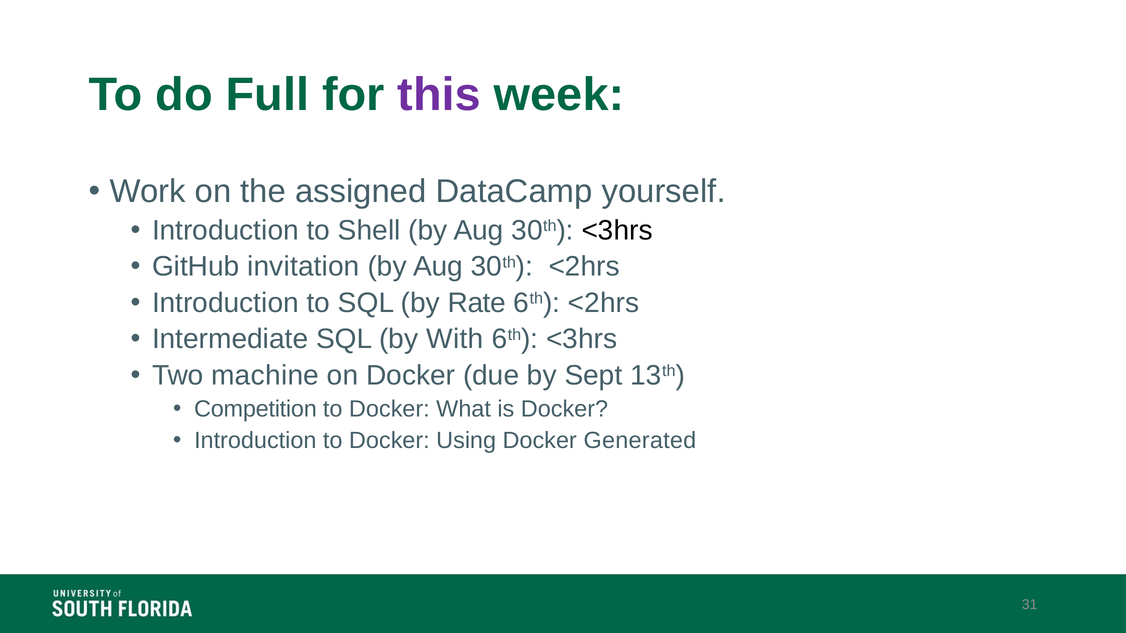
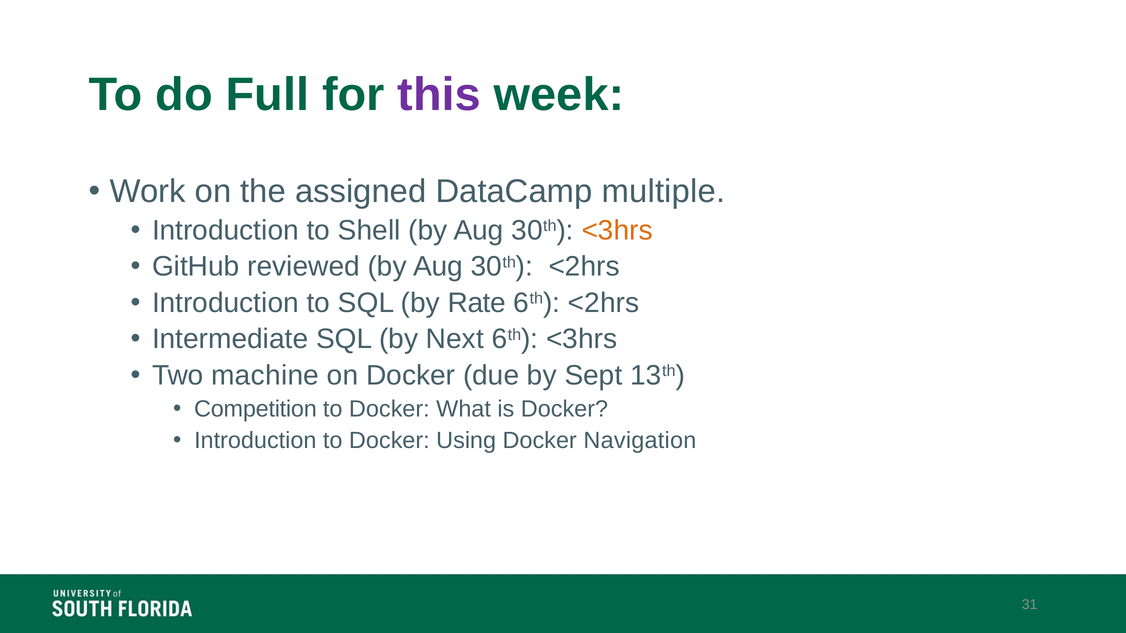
yourself: yourself -> multiple (664, 192)
<3hrs colour: black -> orange (617, 231)
invitation: invitation -> reviewed (304, 267)
With: With -> Next (455, 339)
Generated: Generated -> Navigation (640, 441)
